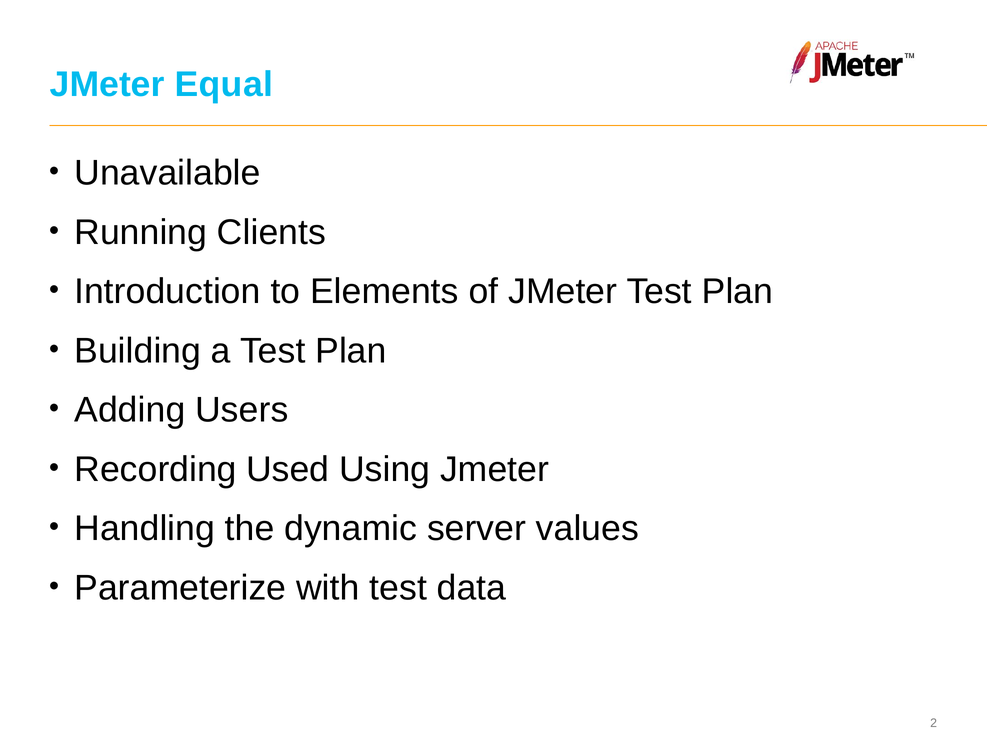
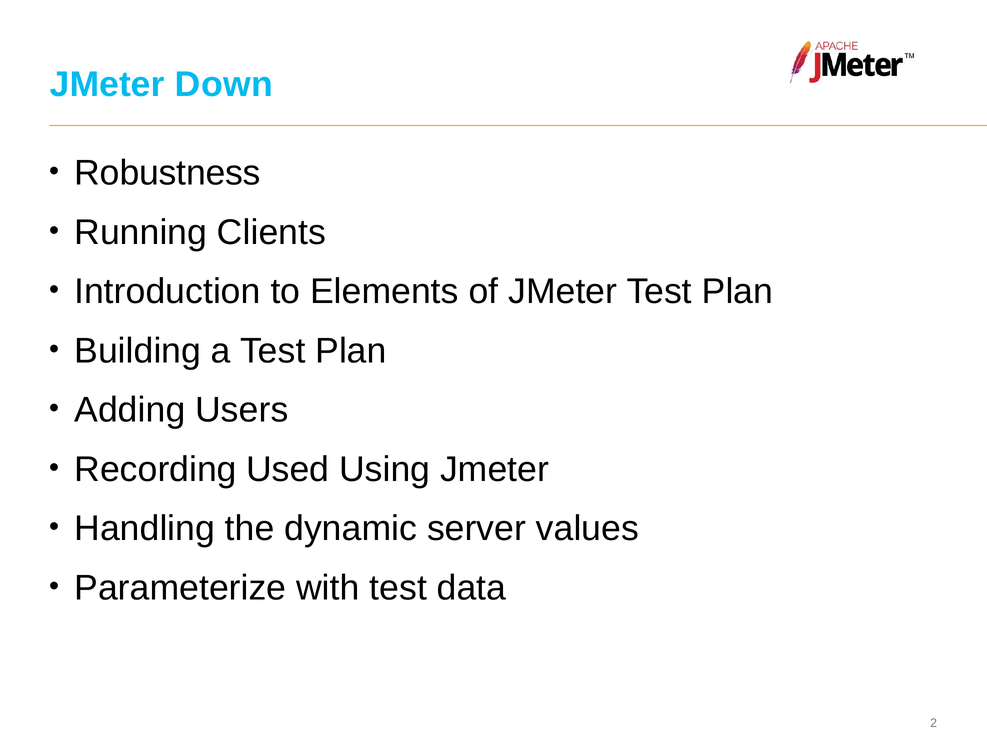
Equal: Equal -> Down (224, 84)
Unavailable: Unavailable -> Robustness (168, 173)
